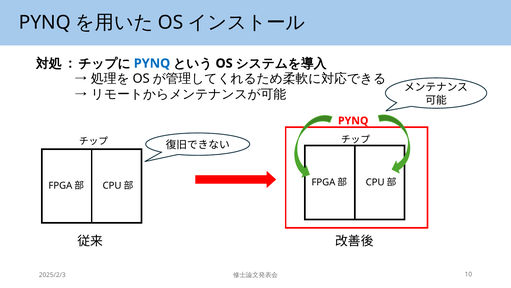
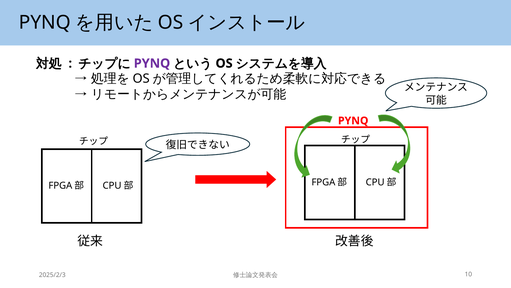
PYNQ colour: blue -> purple (152, 63)
